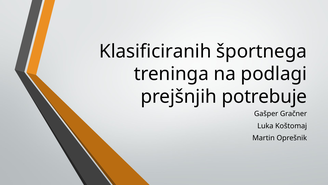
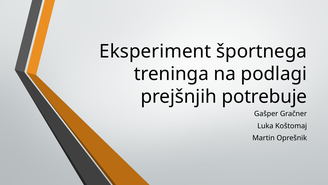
Klasificiranih: Klasificiranih -> Eksperiment (155, 51)
